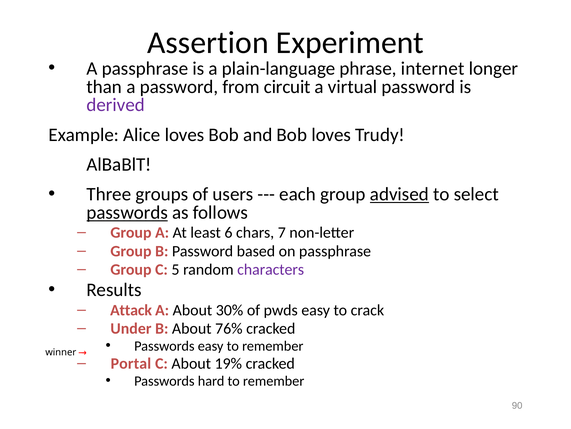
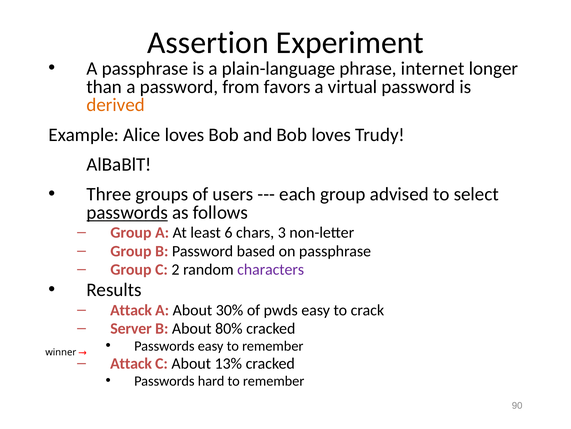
circuit: circuit -> favors (287, 87)
derived colour: purple -> orange (116, 105)
advised underline: present -> none (399, 194)
7: 7 -> 3 (282, 232)
5: 5 -> 2 (175, 269)
Under: Under -> Server (131, 328)
76%: 76% -> 80% (229, 328)
Portal: Portal -> Attack (131, 363)
19%: 19% -> 13% (228, 363)
